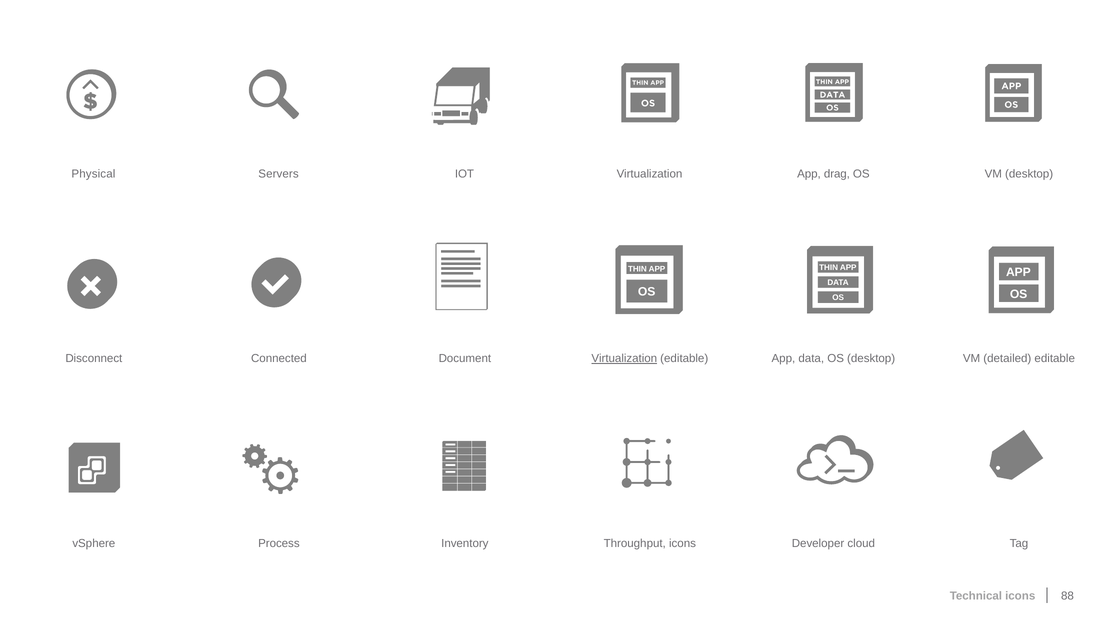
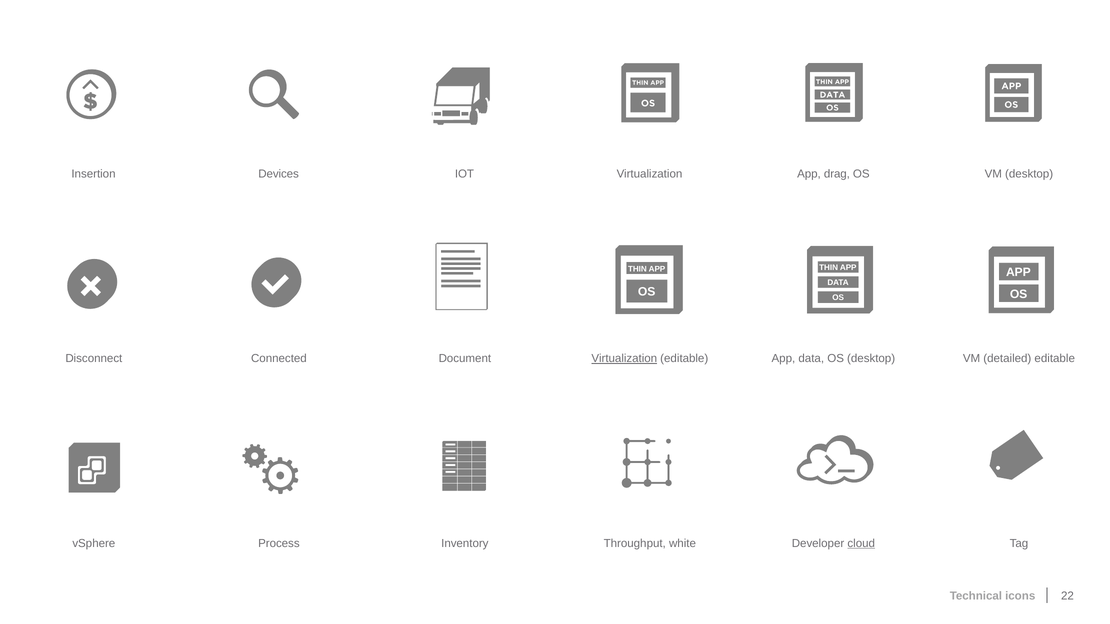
Physical: Physical -> Insertion (94, 174)
Servers: Servers -> Devices (279, 174)
cloud underline: none -> present (861, 544)
Throughput icons: icons -> white (682, 544)
88: 88 -> 22 (1067, 596)
